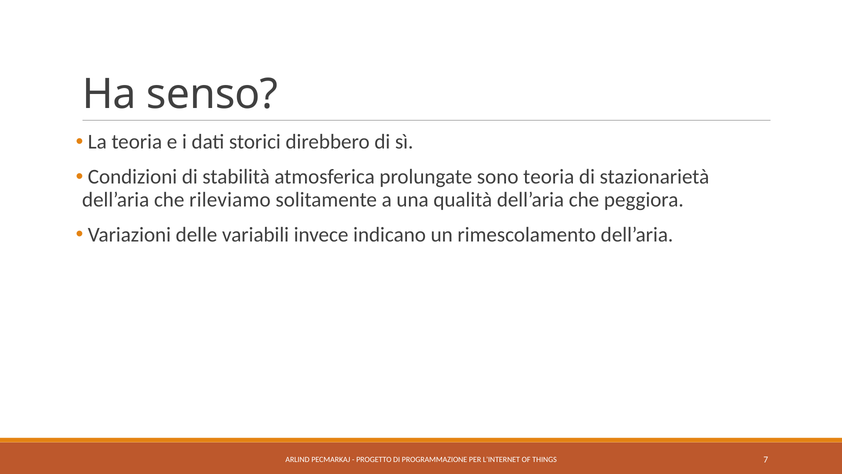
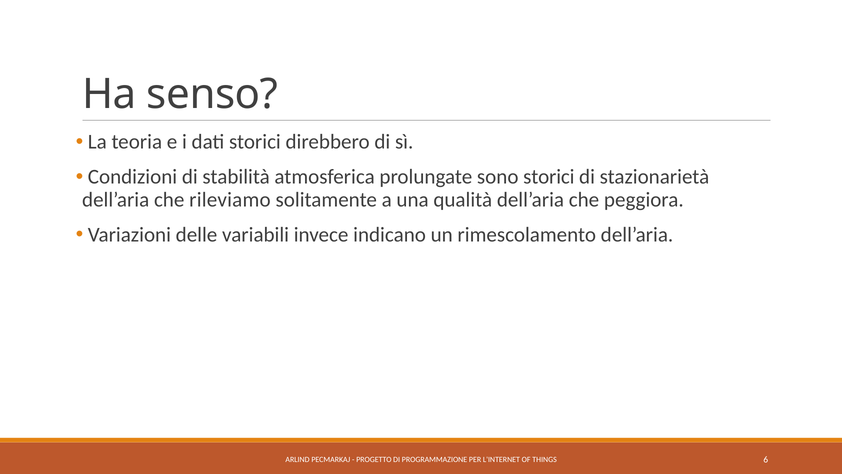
sono teoria: teoria -> storici (549, 177)
7: 7 -> 6 (766, 459)
